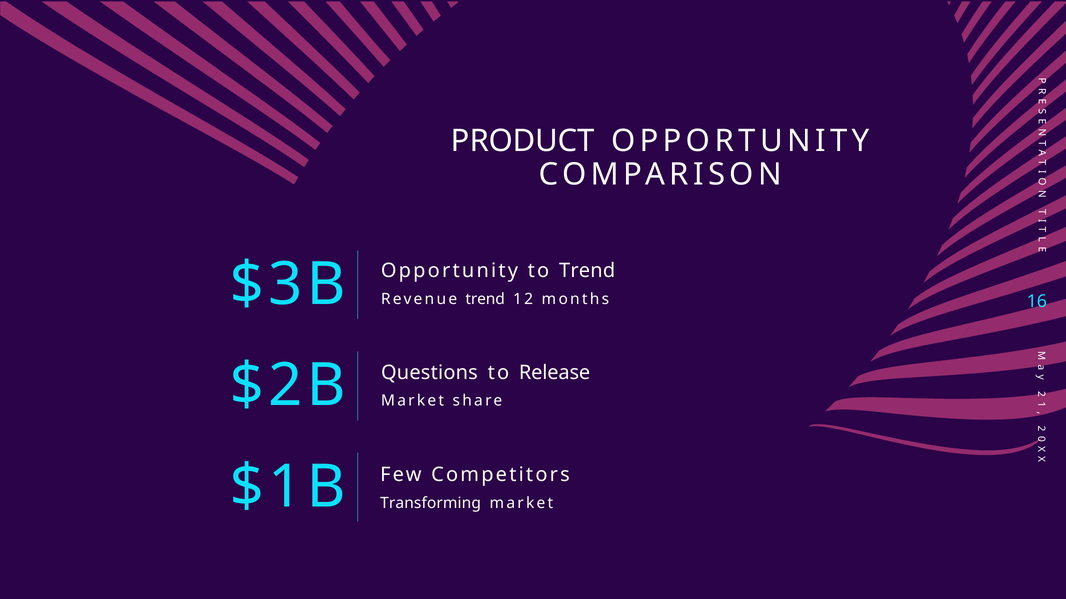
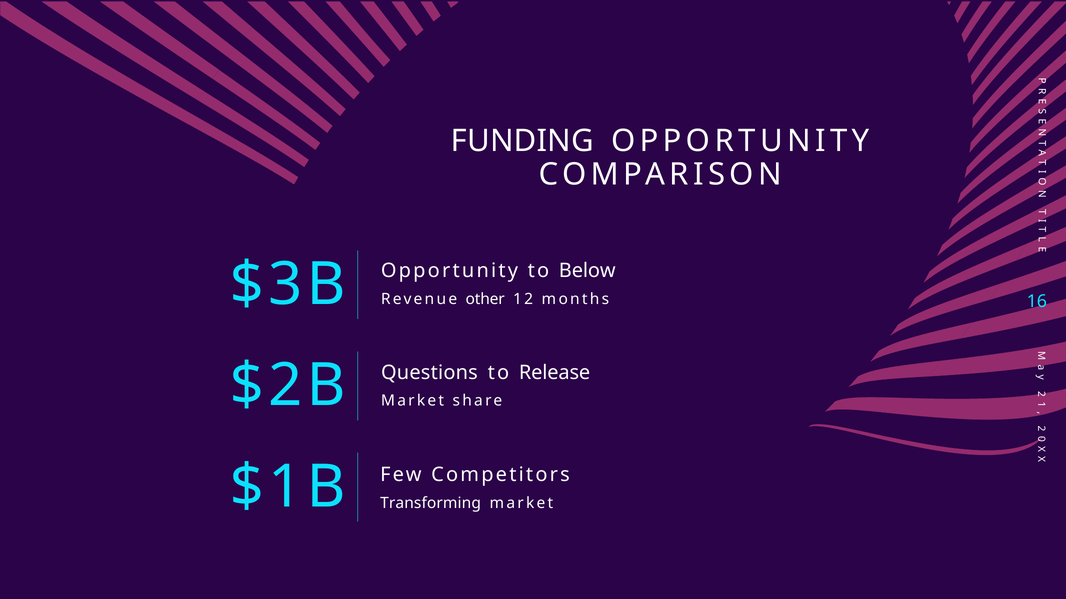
PRODUCT: PRODUCT -> FUNDING (522, 141)
to Trend: Trend -> Below (587, 271)
Revenue trend: trend -> other (485, 299)
